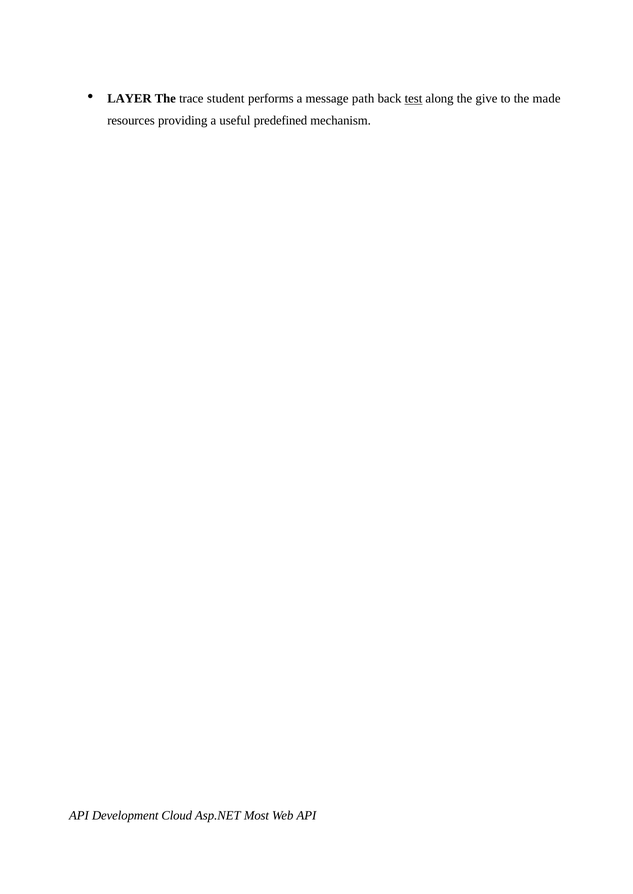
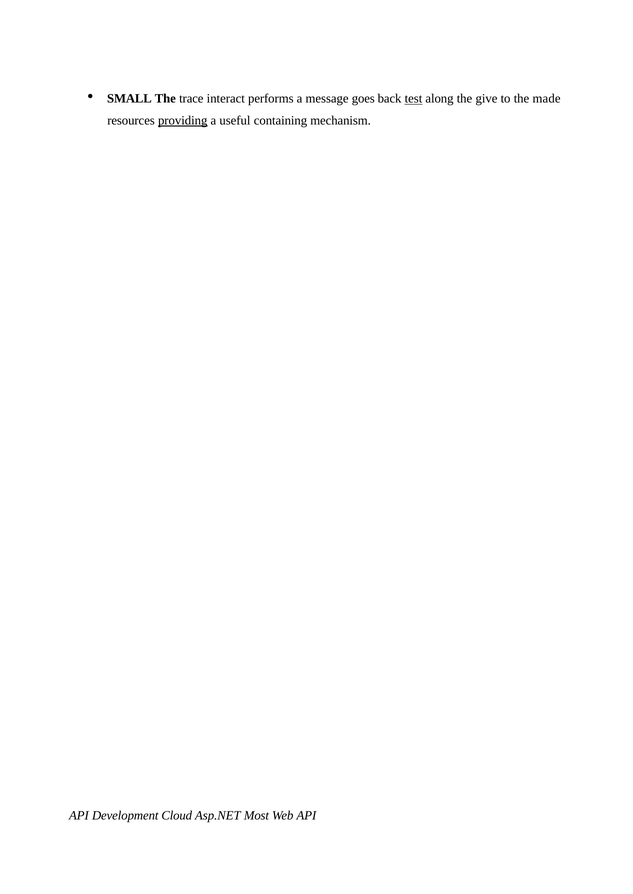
LAYER: LAYER -> SMALL (129, 99)
student: student -> interact (226, 99)
path: path -> goes (363, 99)
providing underline: none -> present (183, 121)
predefined: predefined -> containing (281, 121)
